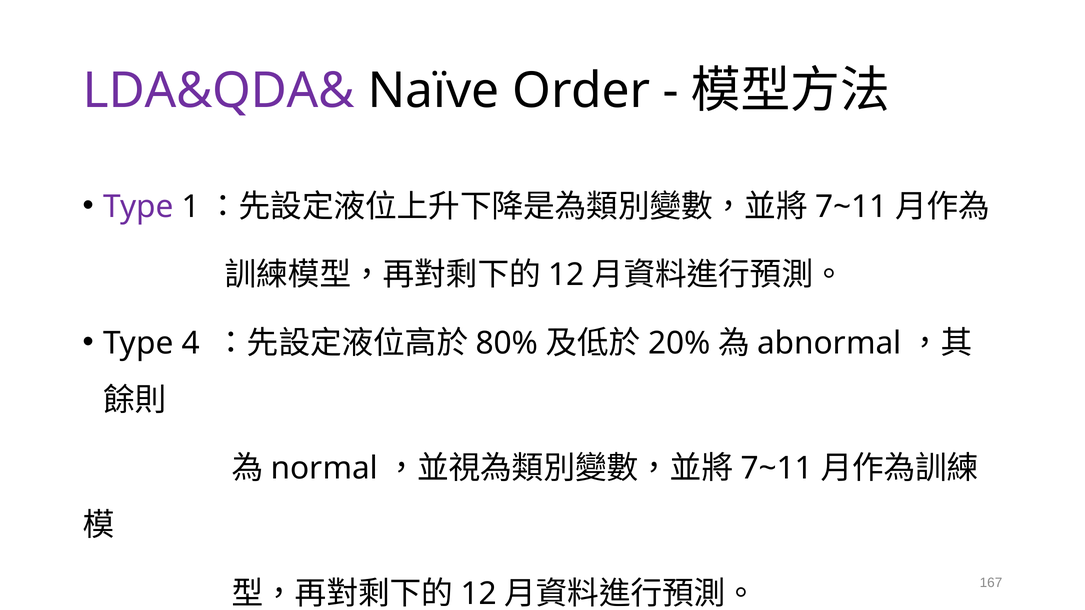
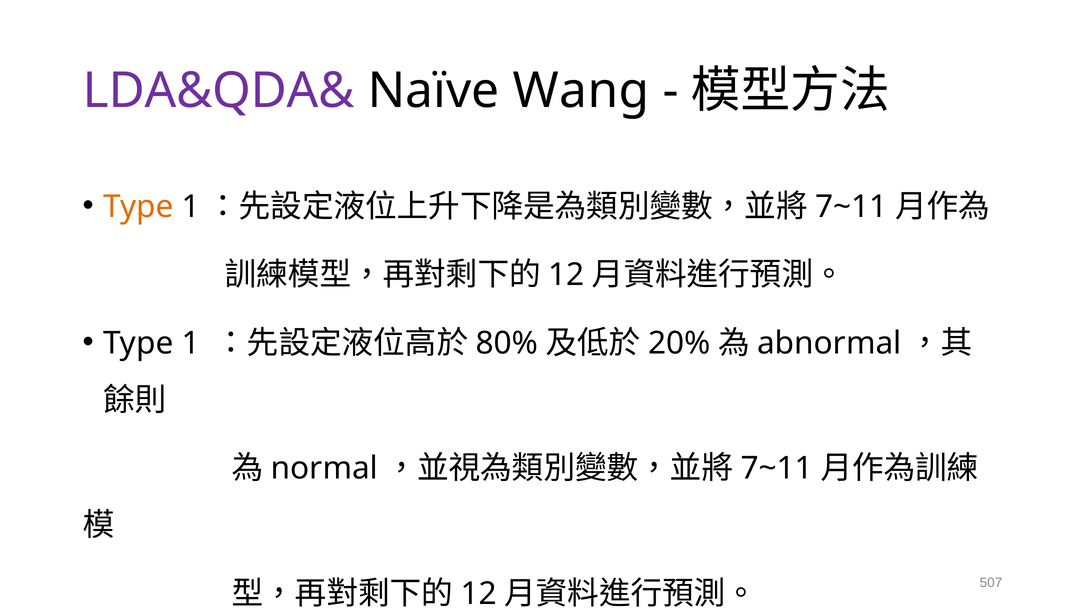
Order: Order -> Wang (581, 91)
Type colour: purple -> orange (138, 207)
4: 4 -> 1 (191, 343)
167: 167 -> 507 (991, 583)
